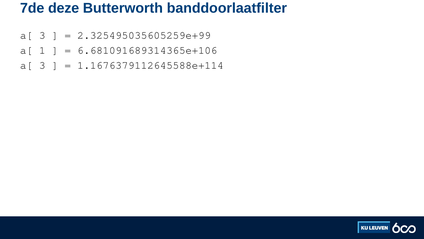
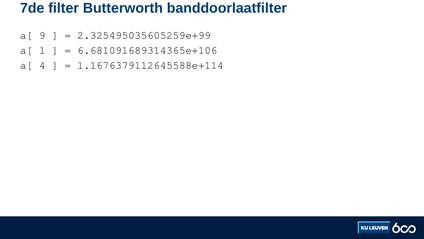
deze: deze -> filter (64, 8)
3: 3 -> 9 (42, 35)
3: 3 -> 4 (42, 65)
